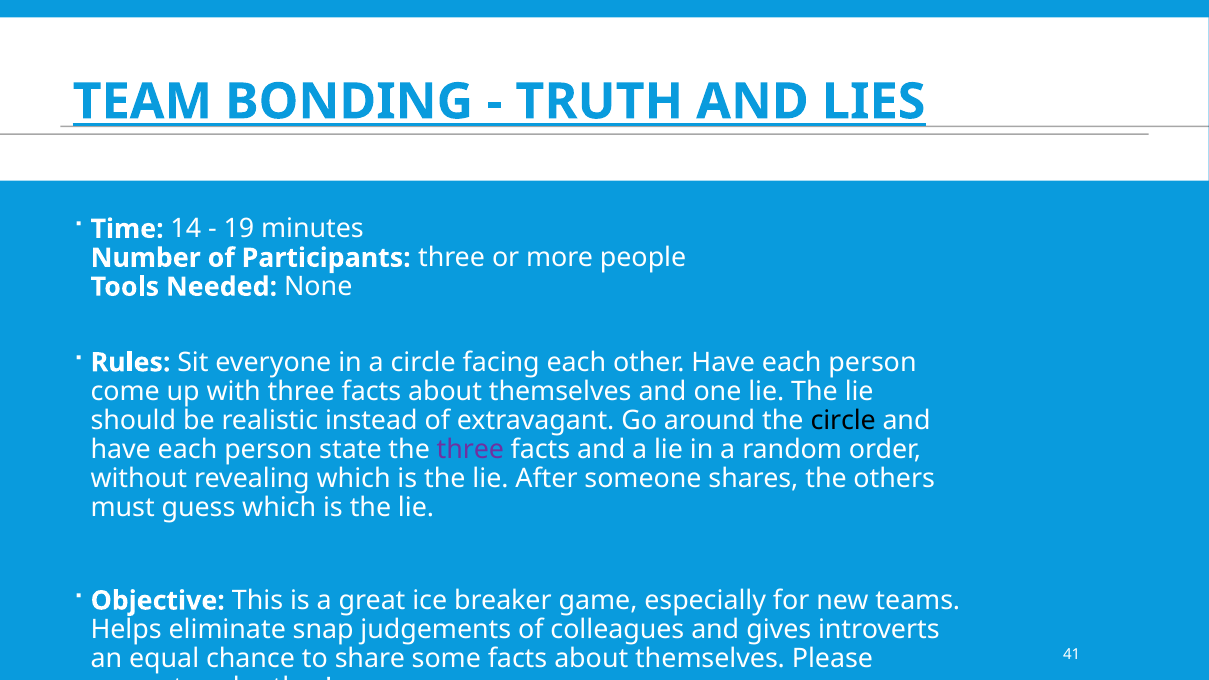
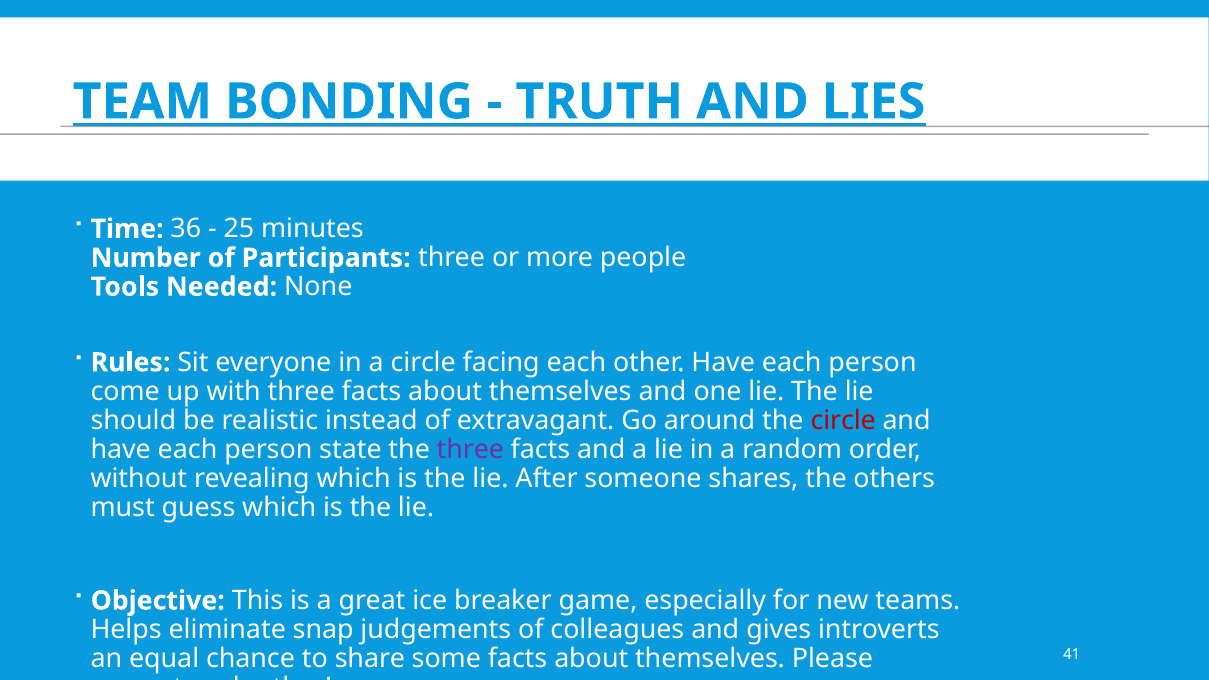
14: 14 -> 36 (186, 229)
19: 19 -> 25 (239, 229)
circle colour: black -> red (843, 421)
